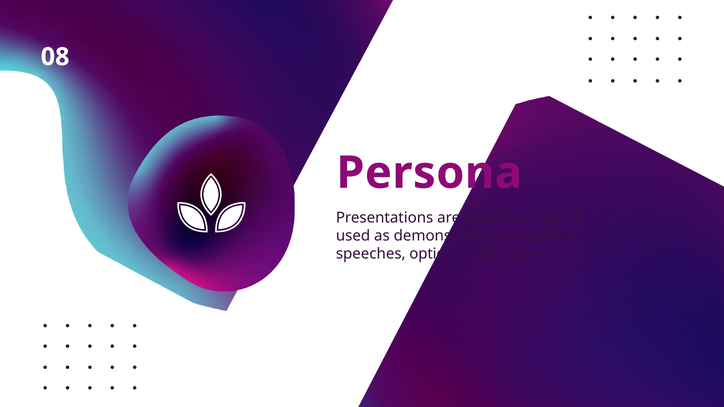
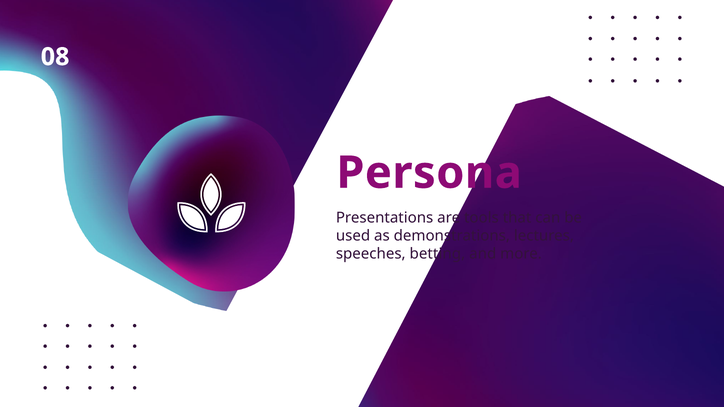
options: options -> betting (437, 254)
